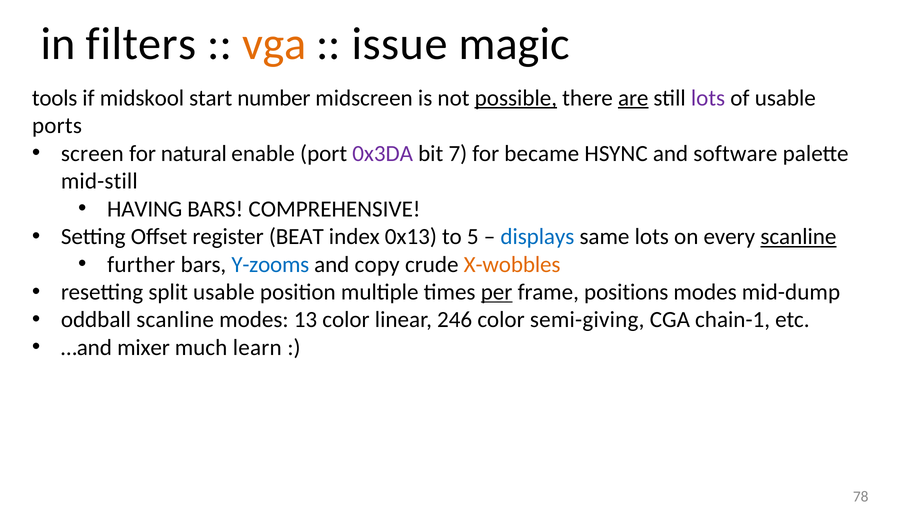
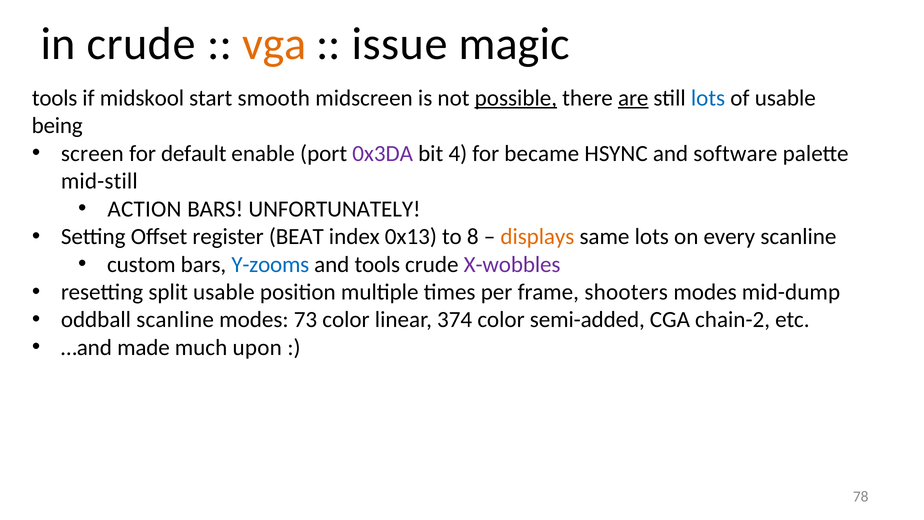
in filters: filters -> crude (141, 44)
number: number -> smooth (274, 98)
lots colour: purple -> blue (708, 98)
ports: ports -> being (57, 126)
natural: natural -> default (194, 153)
7: 7 -> 4 (458, 153)
HAVING: HAVING -> ACTION (144, 209)
COMPREHENSIVE: COMPREHENSIVE -> UNFORTUNATELY (334, 209)
5: 5 -> 8 (473, 237)
displays colour: blue -> orange (537, 237)
scanline underline: present -> none (798, 237)
further: further -> custom (141, 264)
and copy: copy -> tools (377, 264)
X-wobbles colour: orange -> purple (512, 264)
per underline: present -> none (497, 292)
positions: positions -> shooters (626, 292)
13: 13 -> 73 (305, 320)
246: 246 -> 374 (455, 320)
semi-giving: semi-giving -> semi-added (587, 320)
chain-1: chain-1 -> chain-2 (733, 320)
mixer: mixer -> made (143, 347)
learn: learn -> upon (257, 347)
